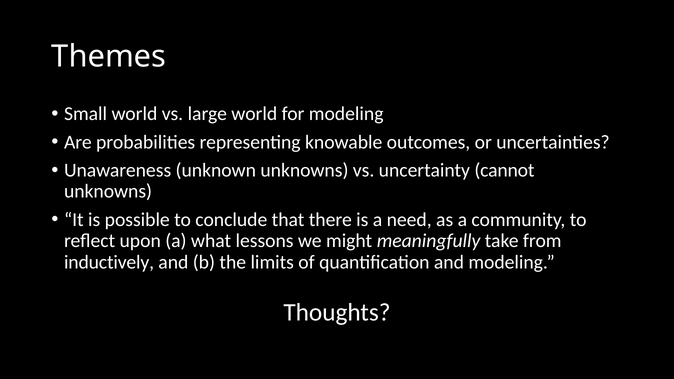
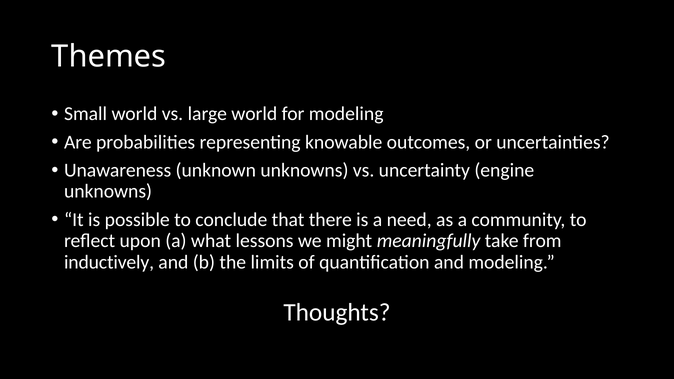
cannot: cannot -> engine (504, 170)
